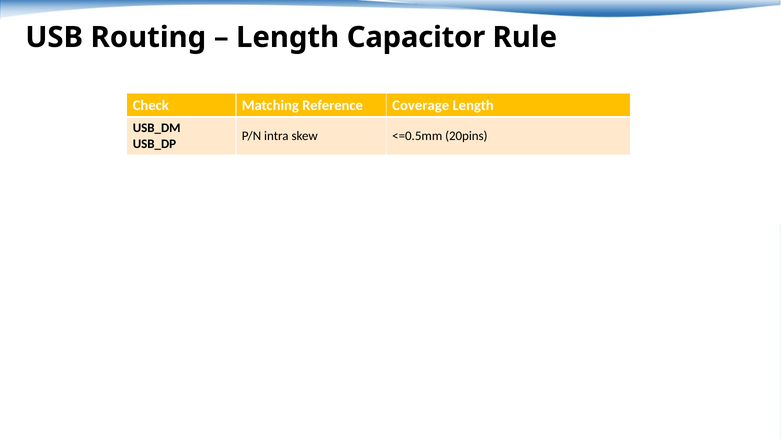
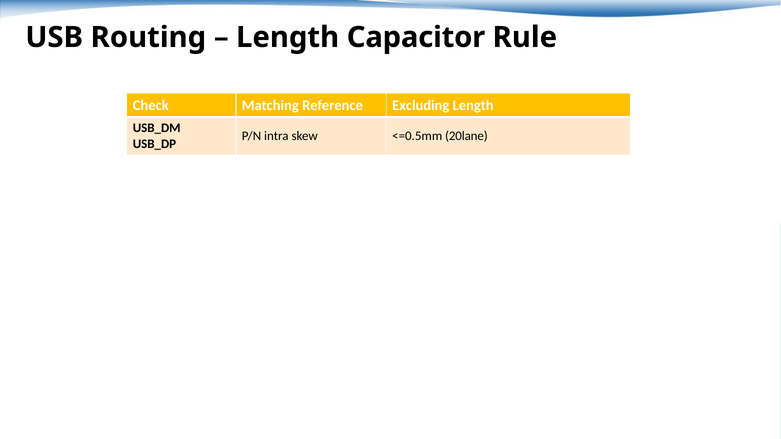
Coverage: Coverage -> Excluding (421, 105)
20pins: 20pins -> 20lane (466, 136)
